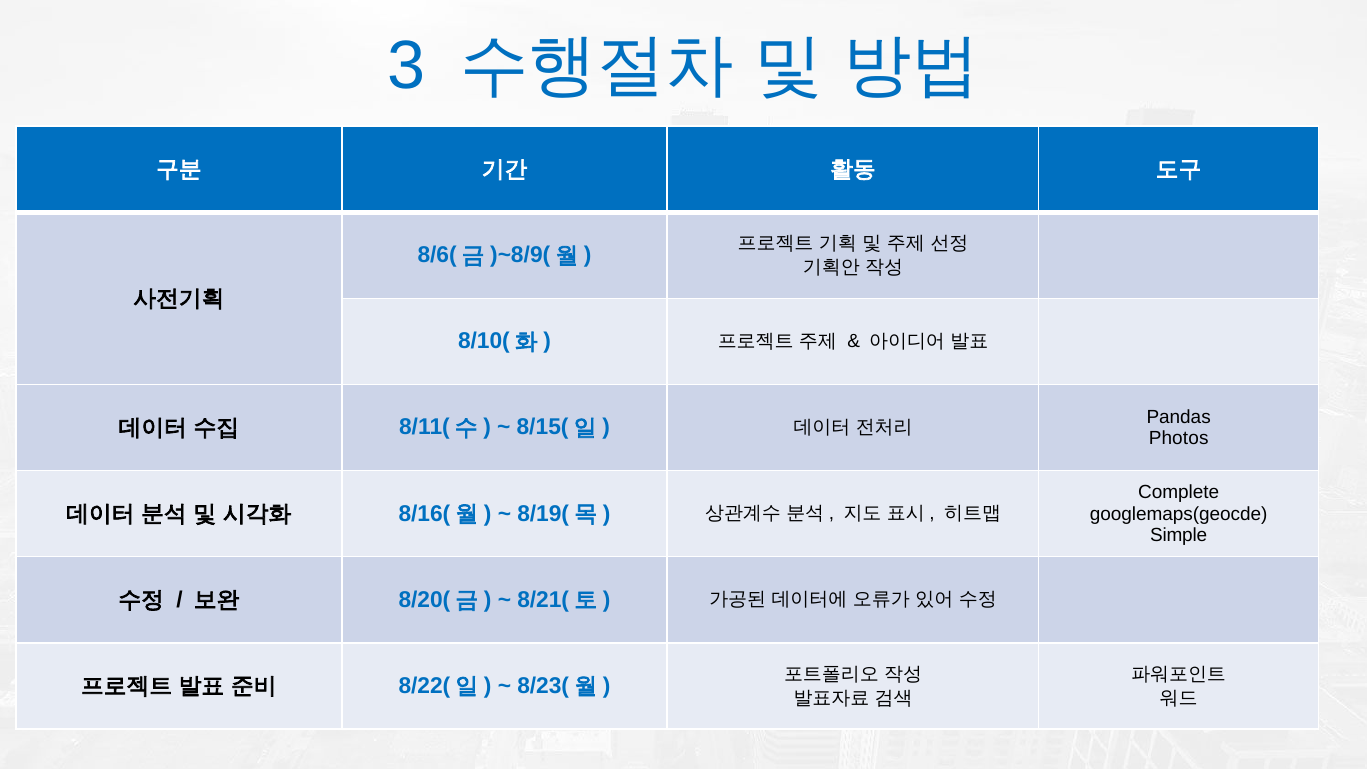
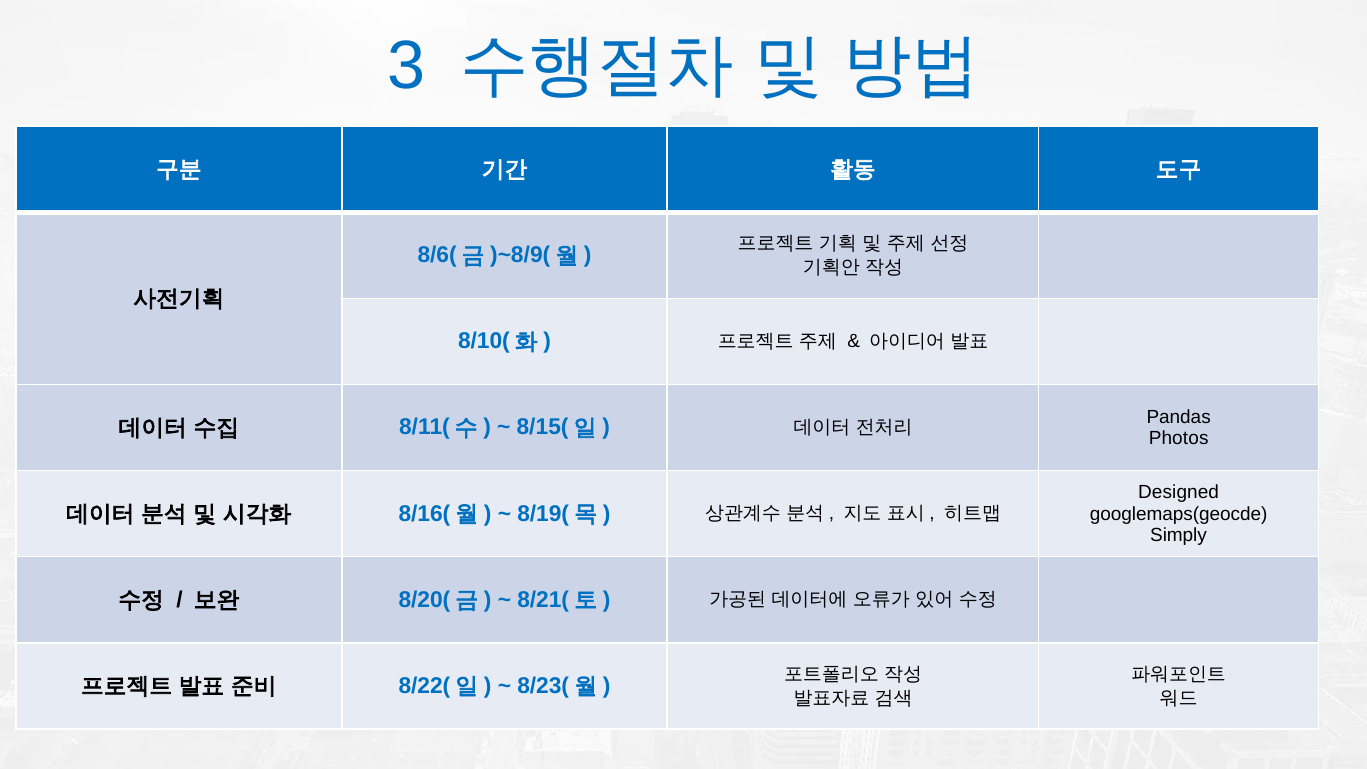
Complete: Complete -> Designed (1179, 493)
Simple: Simple -> Simply (1179, 535)
